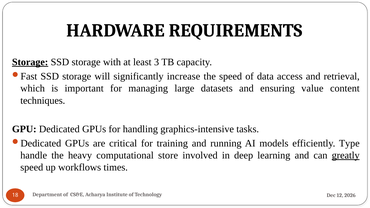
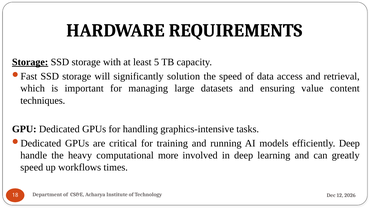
3: 3 -> 5 (157, 62)
increase: increase -> solution (184, 76)
efficiently Type: Type -> Deep (349, 143)
store: store -> more (168, 155)
greatly underline: present -> none (346, 155)
